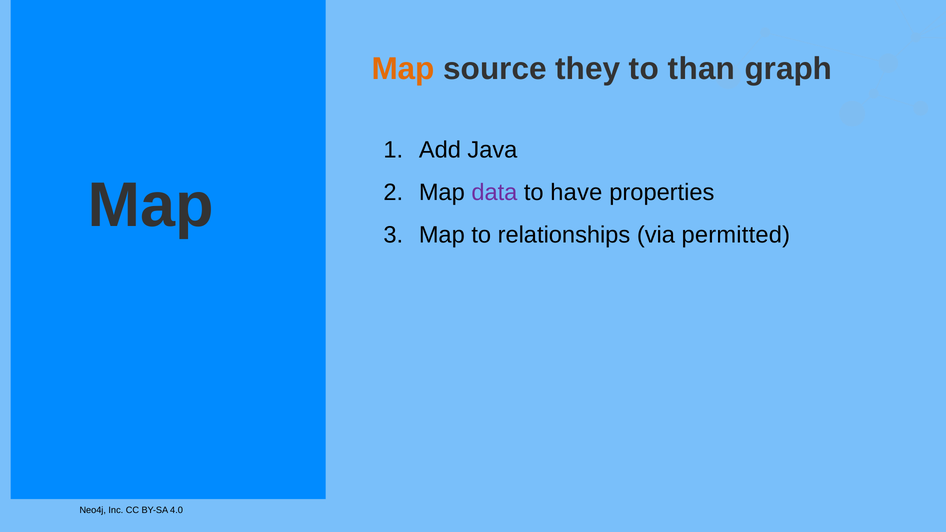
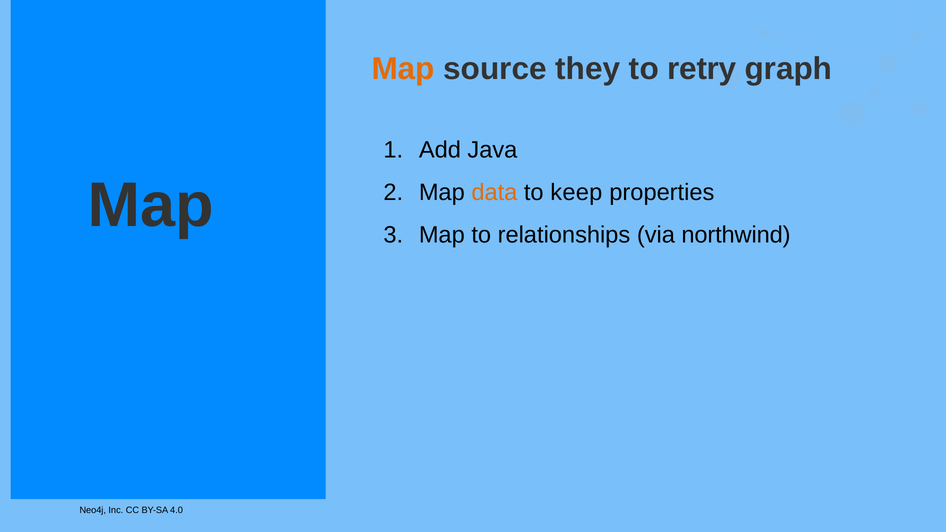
than: than -> retry (702, 69)
data colour: purple -> orange (494, 193)
have: have -> keep (576, 193)
permitted: permitted -> northwind (736, 235)
